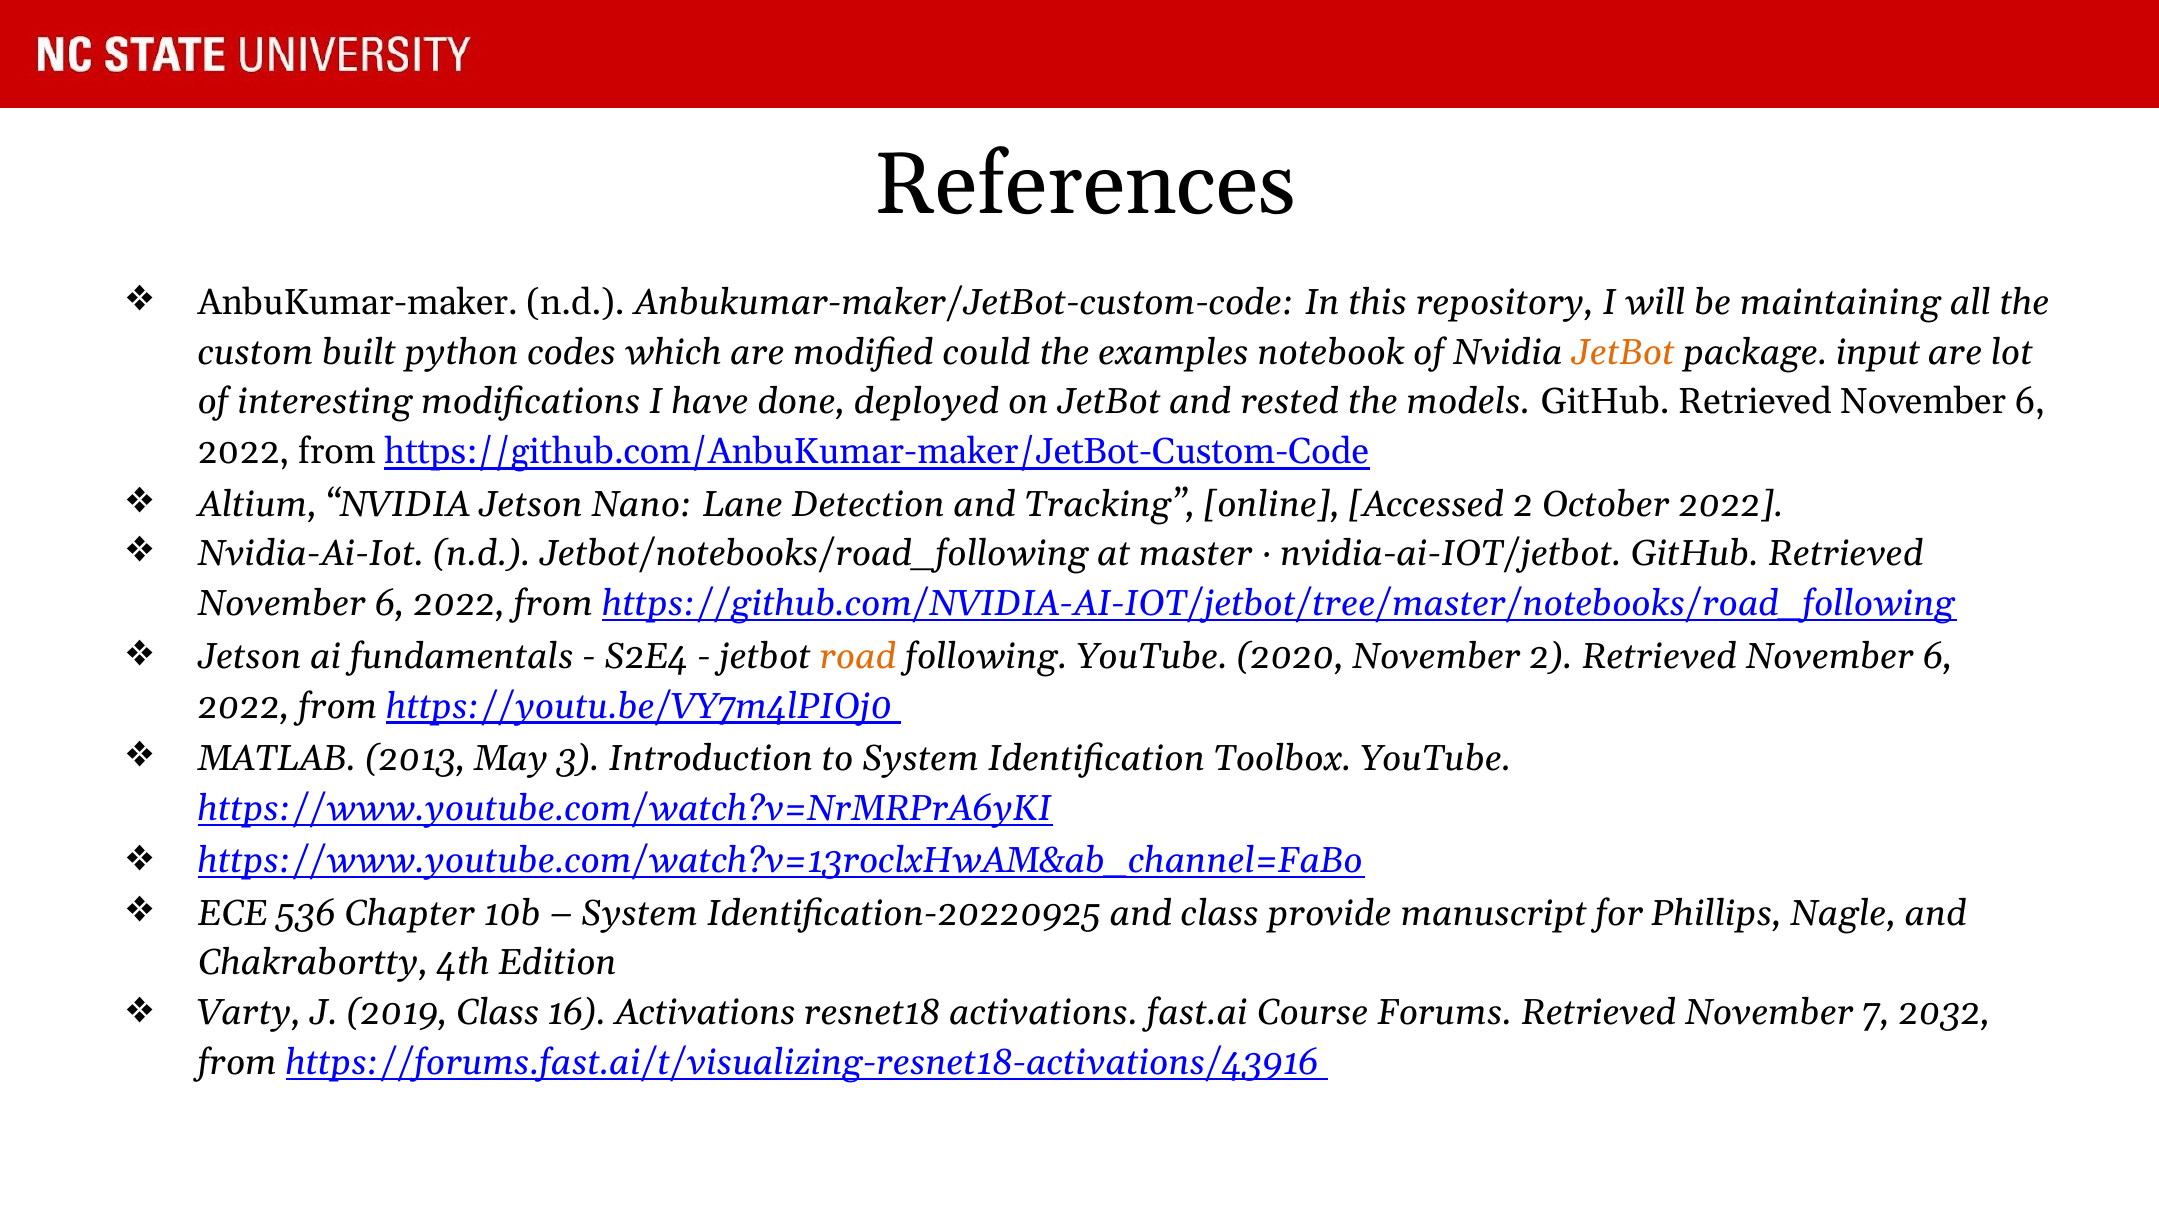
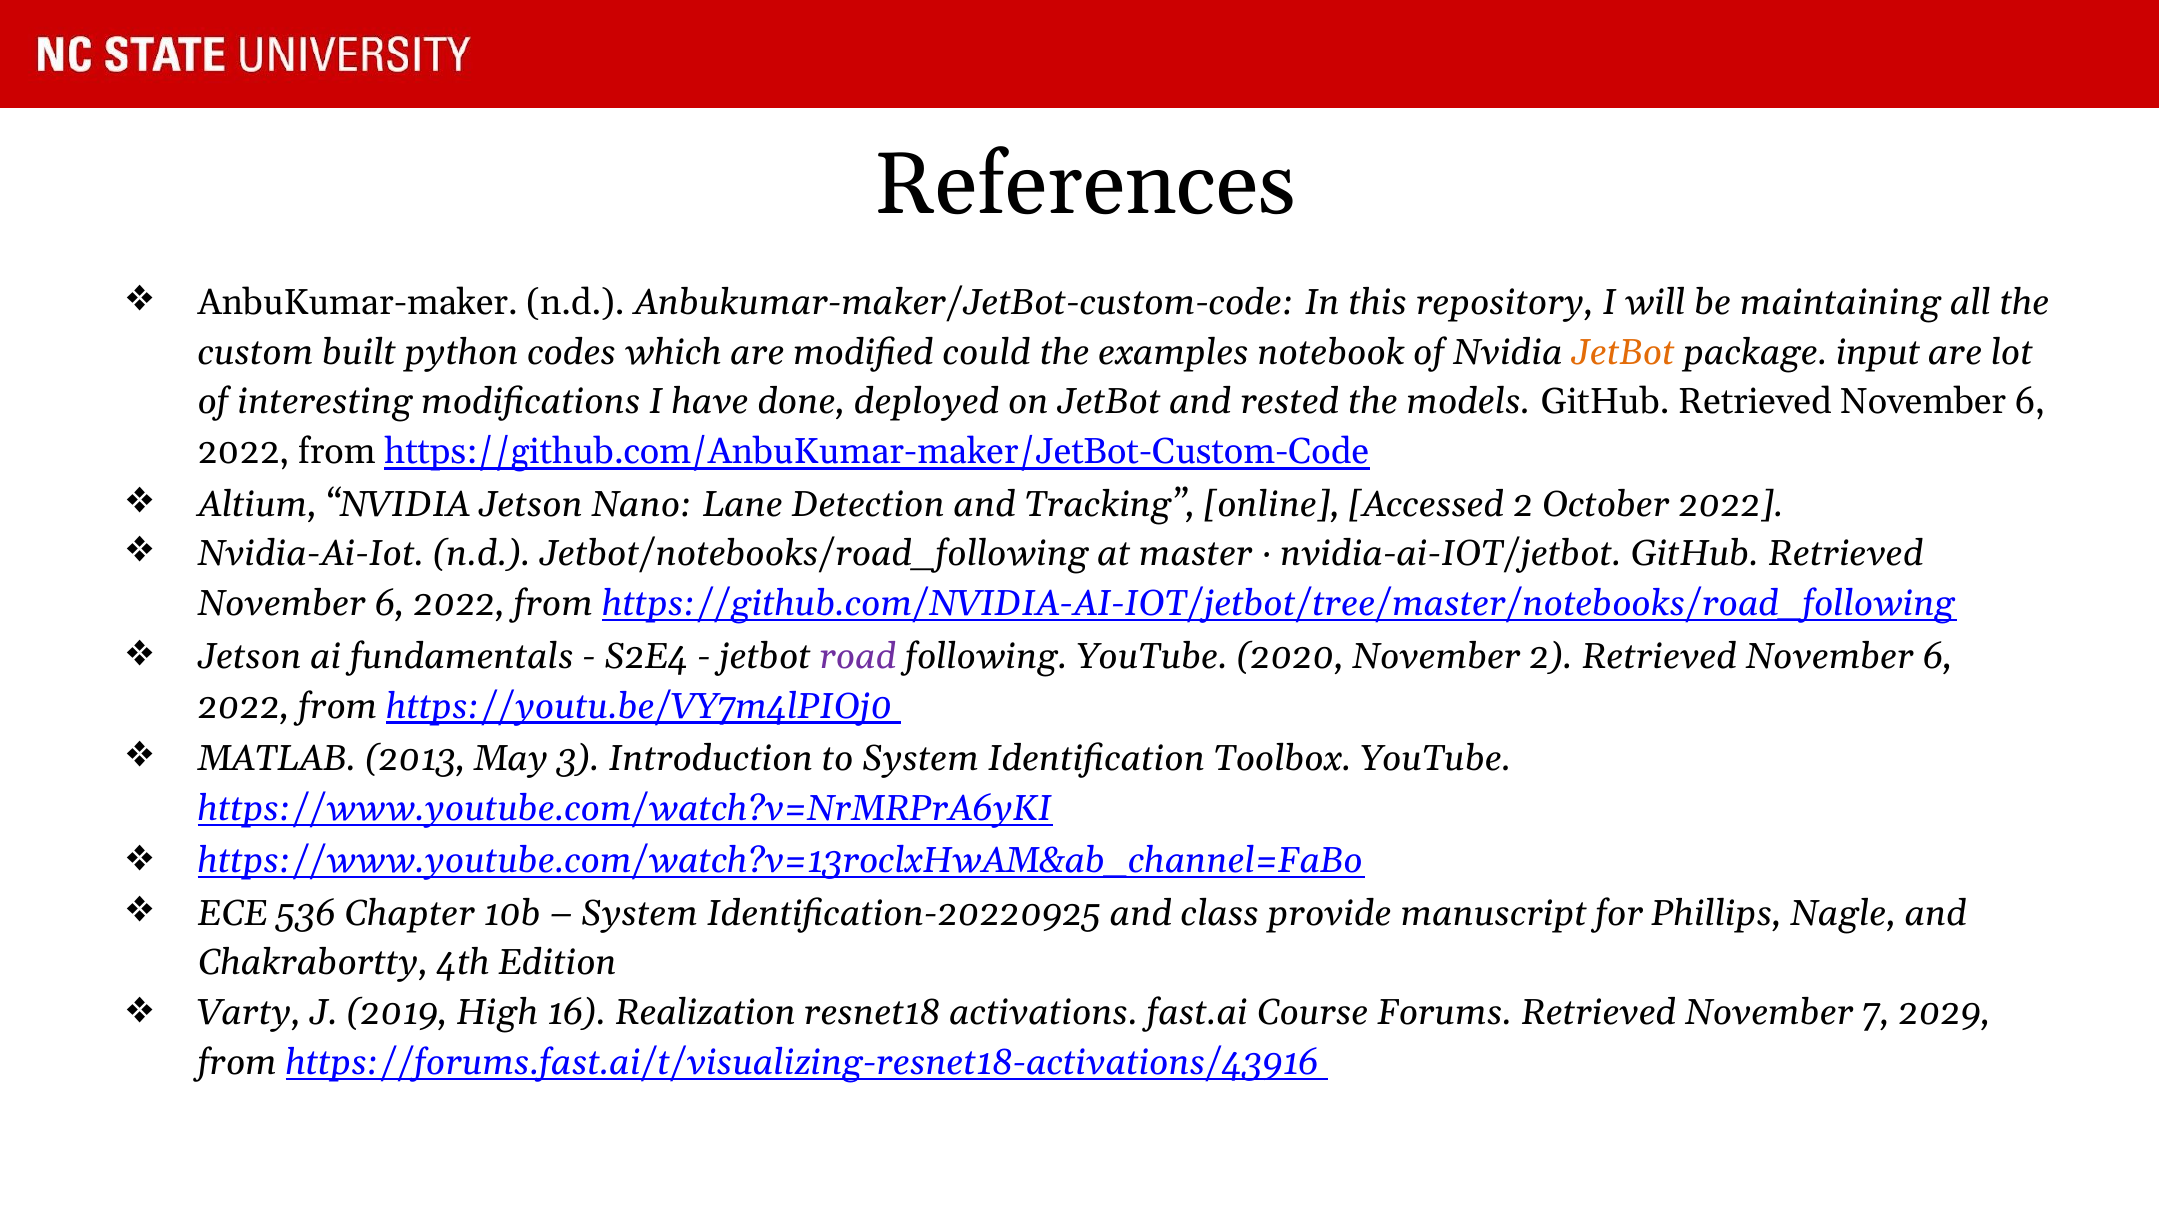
road colour: orange -> purple (858, 656)
2019 Class: Class -> High (497, 1012)
16 Activations: Activations -> Realization (705, 1012)
2032: 2032 -> 2029 (1944, 1012)
